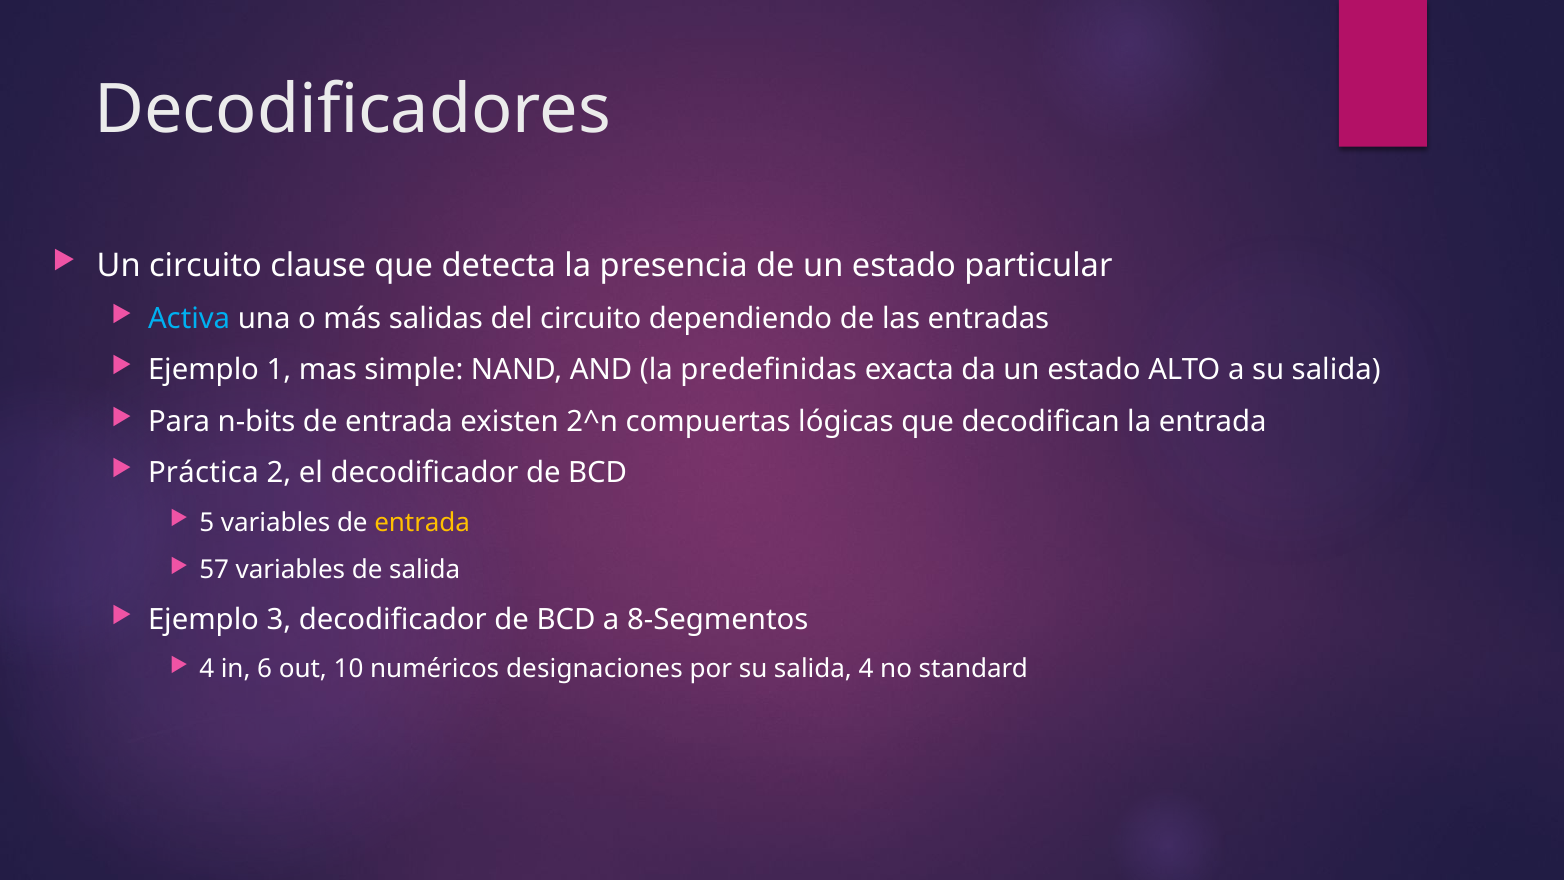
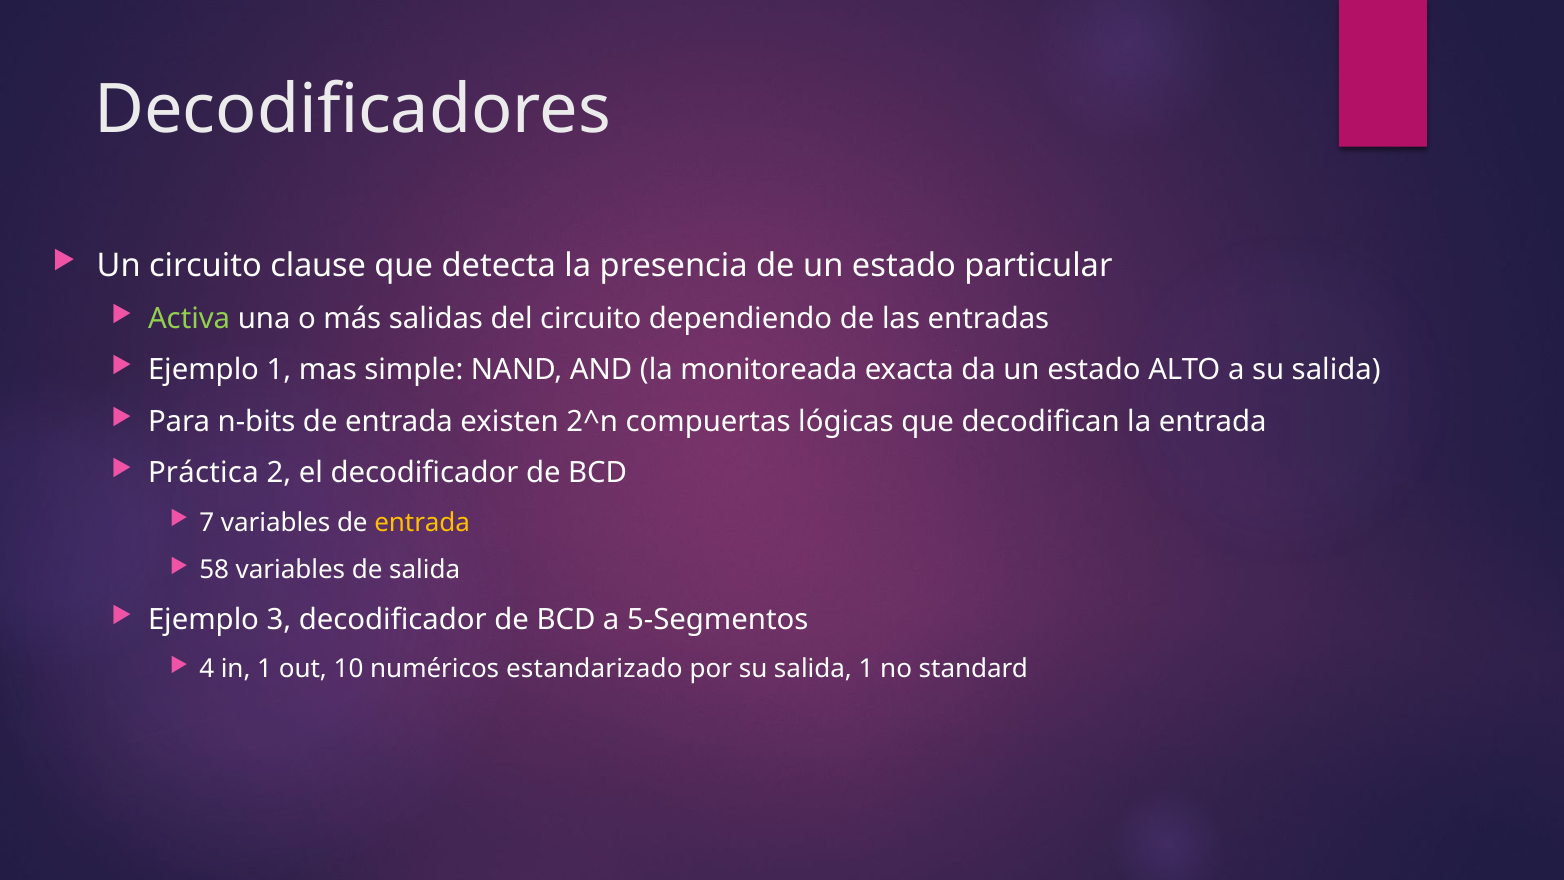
Activa colour: light blue -> light green (189, 319)
predefinidas: predefinidas -> monitoreada (769, 370)
5: 5 -> 7 (207, 522)
57: 57 -> 58 (214, 570)
8-Segmentos: 8-Segmentos -> 5-Segmentos (718, 620)
in 6: 6 -> 1 (265, 669)
designaciones: designaciones -> estandarizado (594, 669)
salida 4: 4 -> 1 (866, 669)
